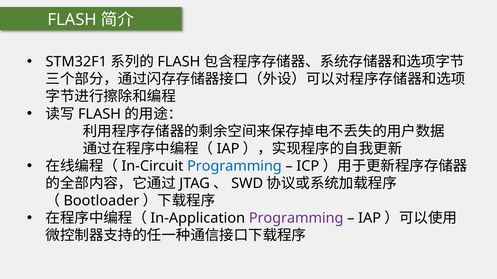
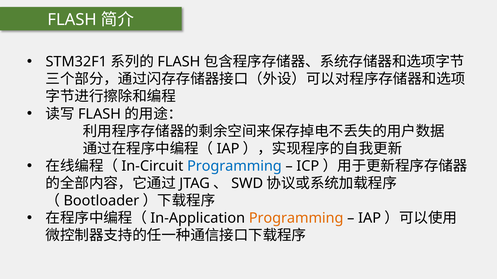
Programming colour: purple -> orange (296, 219)
